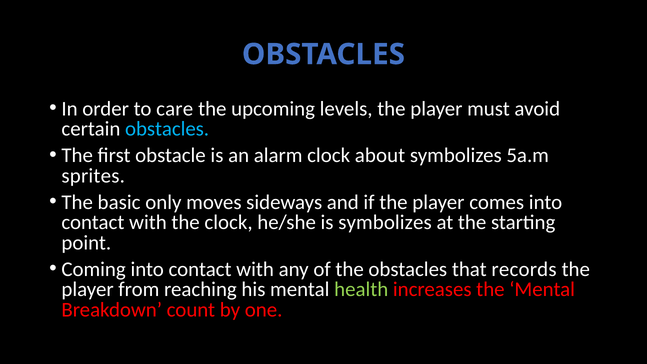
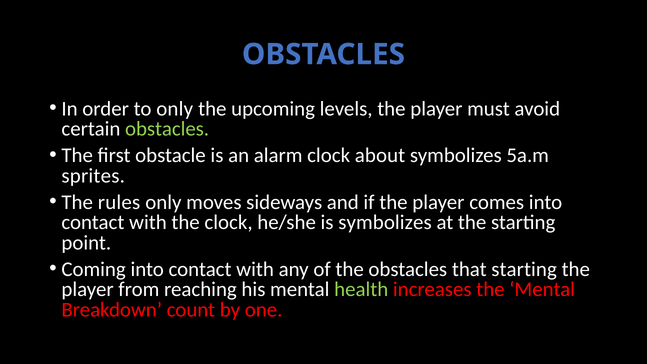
to care: care -> only (175, 109)
obstacles colour: light blue -> light green (167, 129)
basic: basic -> rules (119, 202)
that records: records -> starting (524, 269)
